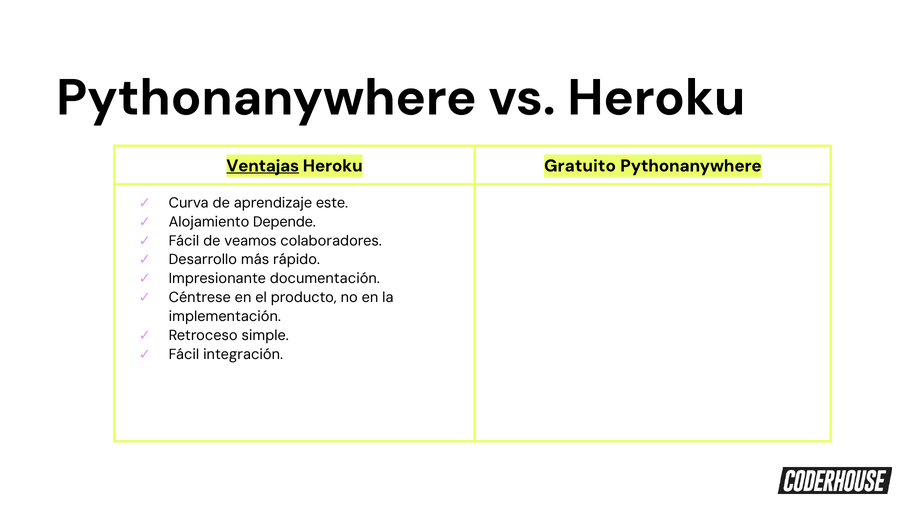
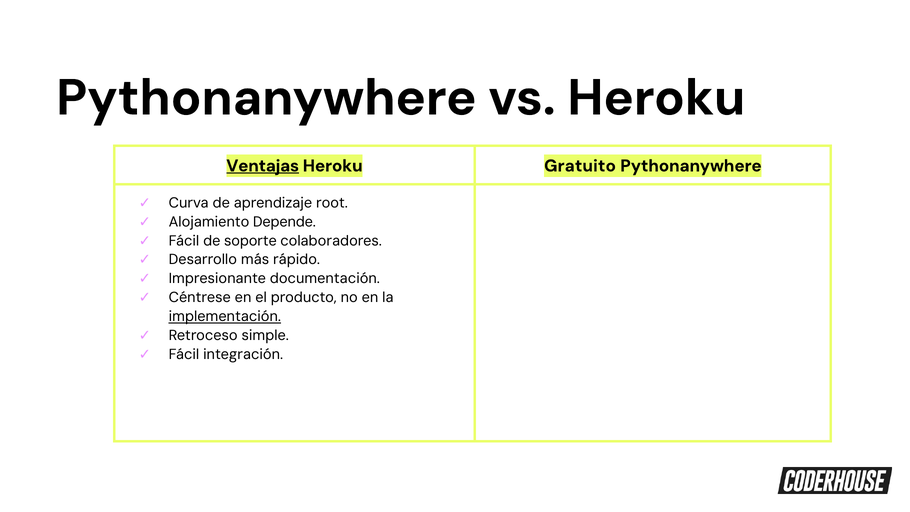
este: este -> root (332, 203)
veamos: veamos -> soporte (250, 241)
implementación underline: none -> present (225, 316)
